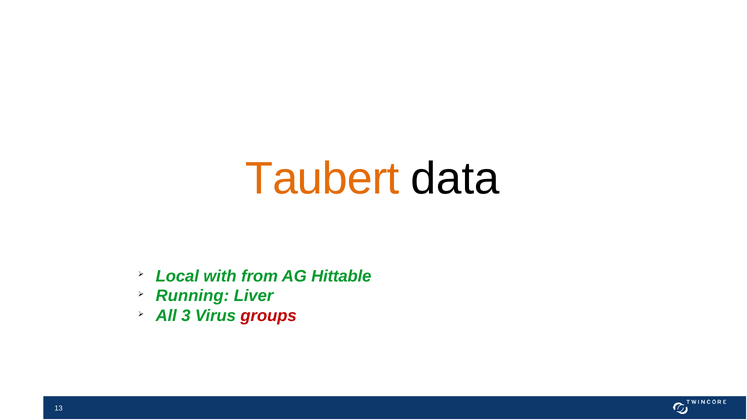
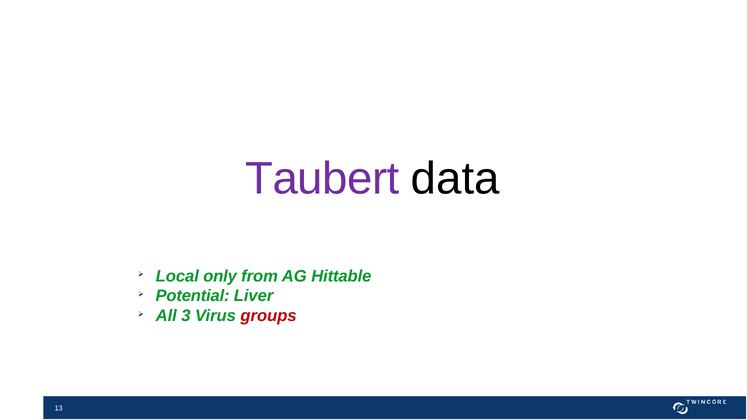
Taubert colour: orange -> purple (322, 179)
with: with -> only (220, 276)
Running: Running -> Potential (193, 296)
